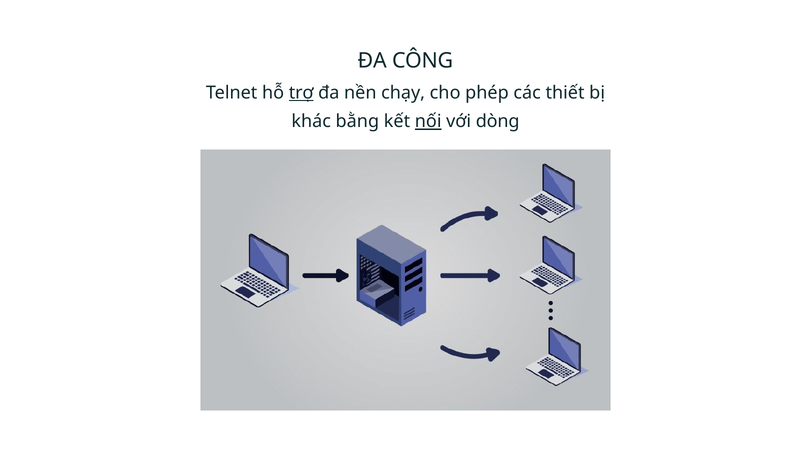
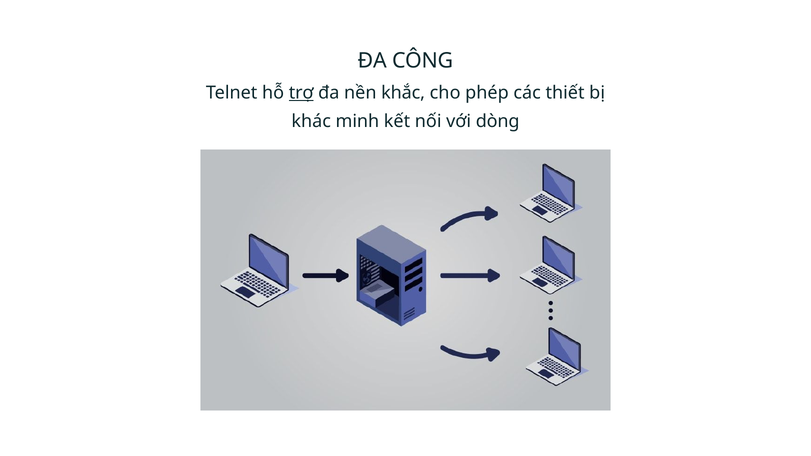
chạy: chạy -> khắc (403, 93)
bằng: bằng -> minh (357, 122)
nối underline: present -> none (428, 122)
